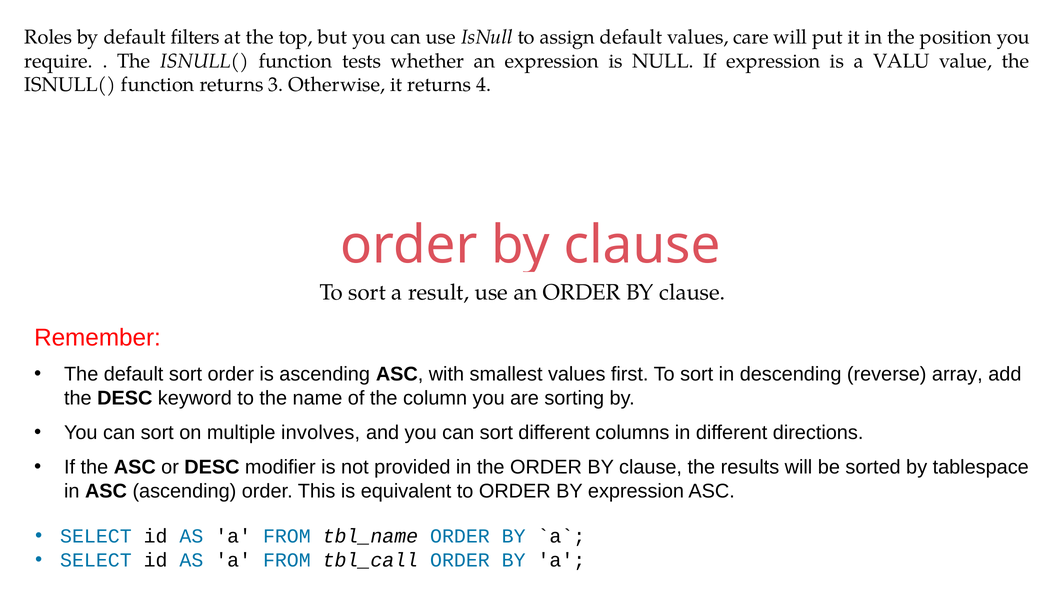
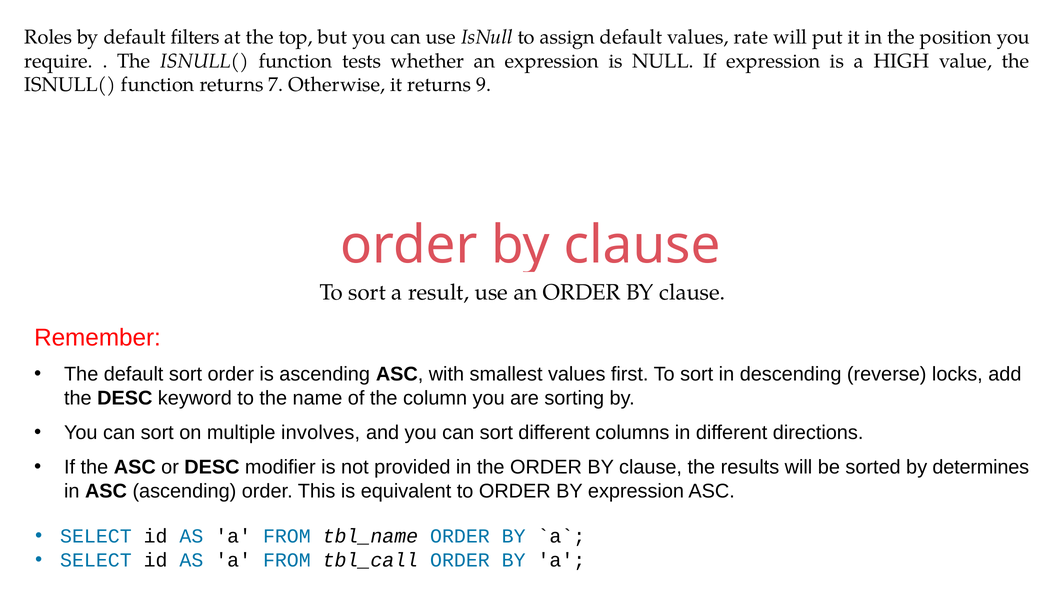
care: care -> rate (751, 37)
VALU: VALU -> HIGH (901, 61)
3: 3 -> 7 (276, 85)
4: 4 -> 9 (484, 85)
array: array -> locks (957, 374)
tablespace: tablespace -> determines (981, 467)
